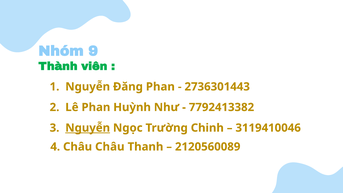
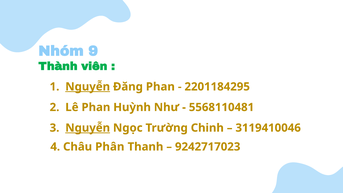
Nguyễn underline: none -> present (88, 87)
2736301443: 2736301443 -> 2201184295 (217, 87)
7792413382: 7792413382 -> 5568110481 (221, 107)
Châu Châu: Châu -> Phân (110, 147)
2120560089: 2120560089 -> 9242717023 (208, 147)
